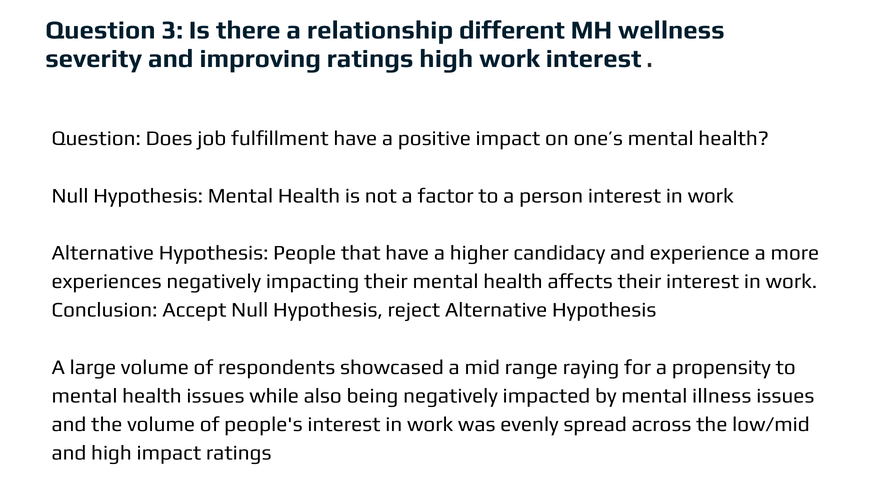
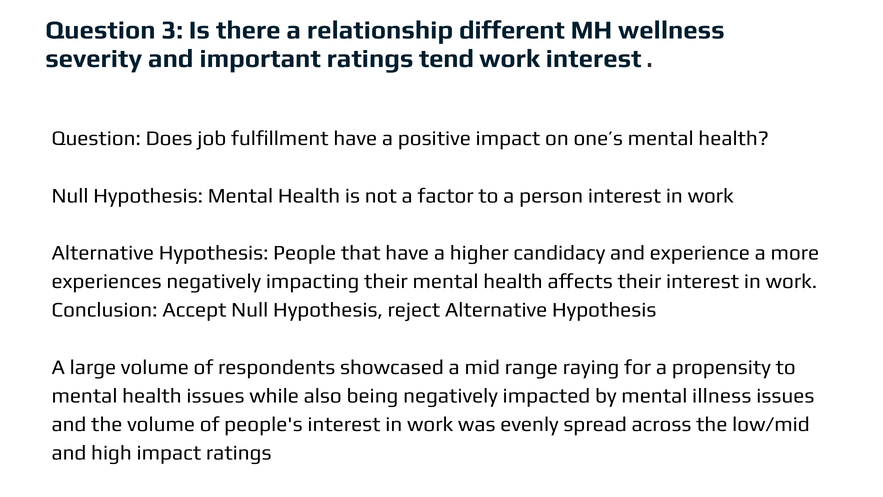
improving: improving -> important (260, 59)
ratings high: high -> tend (446, 59)
